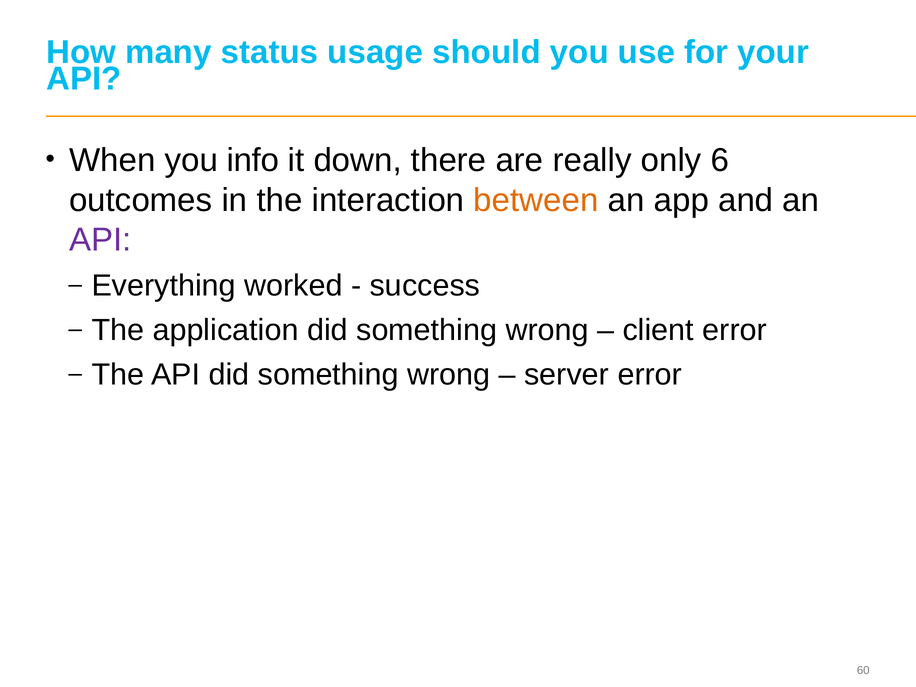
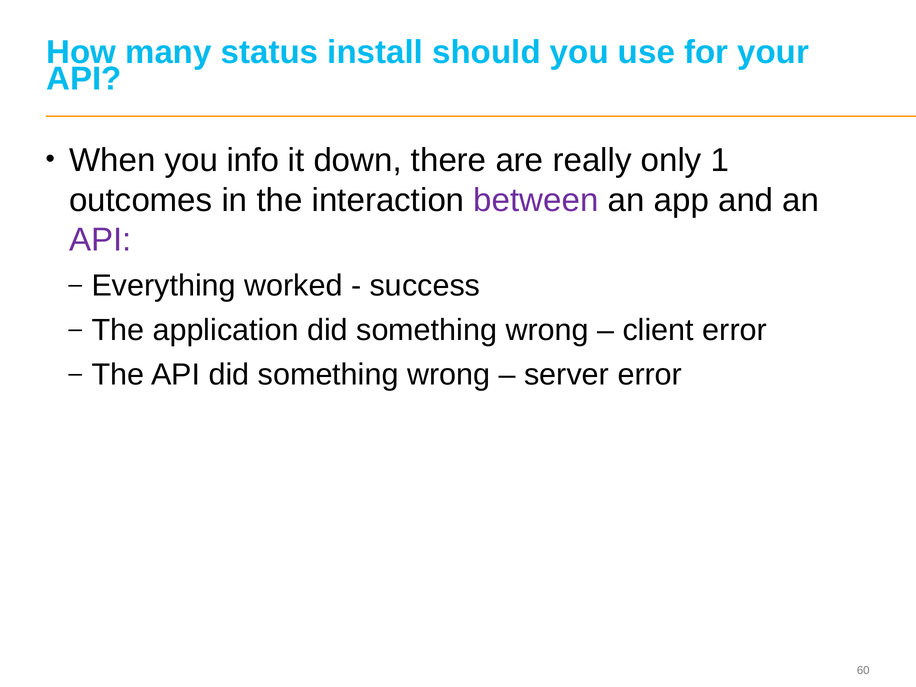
usage: usage -> install (375, 52)
6: 6 -> 1 (720, 160)
between colour: orange -> purple (536, 200)
